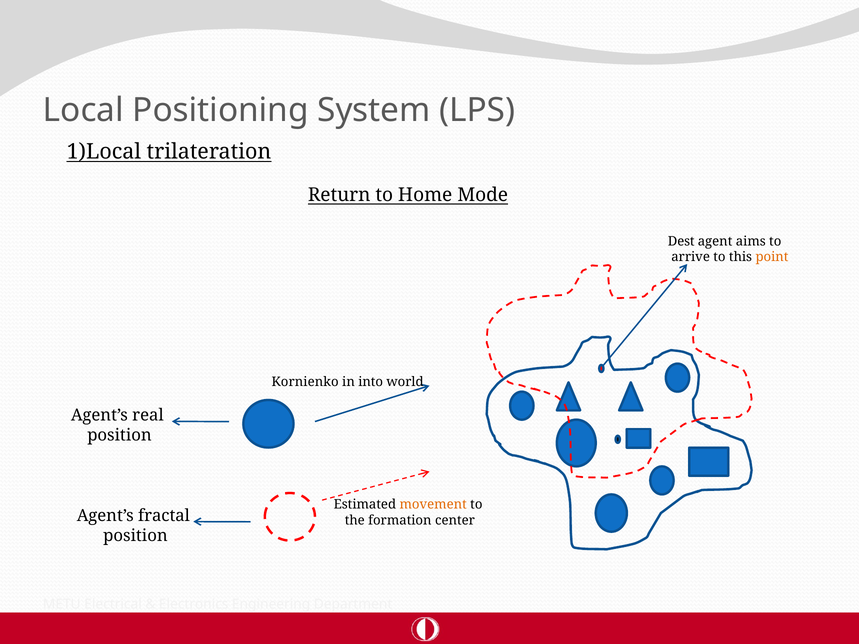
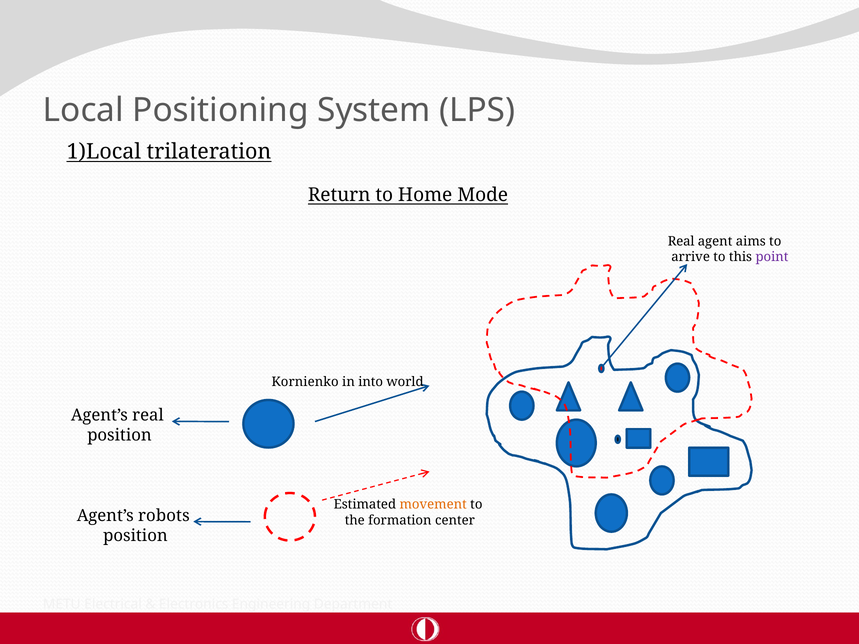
Dest: Dest -> Real (681, 241)
point colour: orange -> purple (772, 257)
fractal: fractal -> robots (164, 516)
